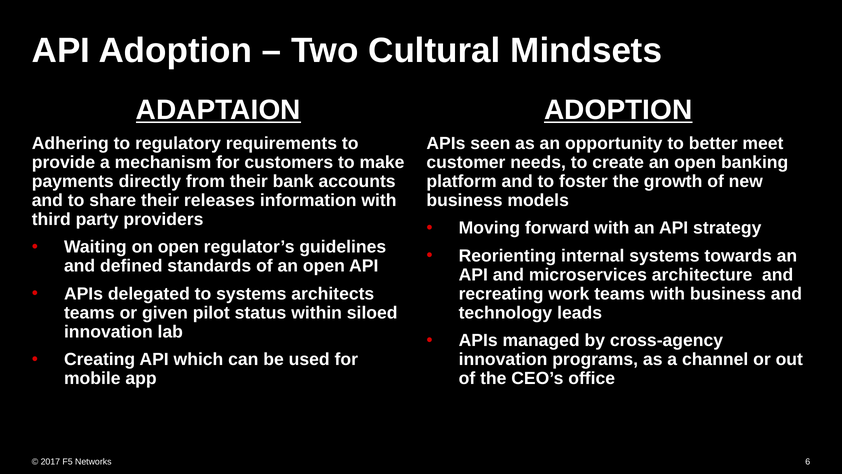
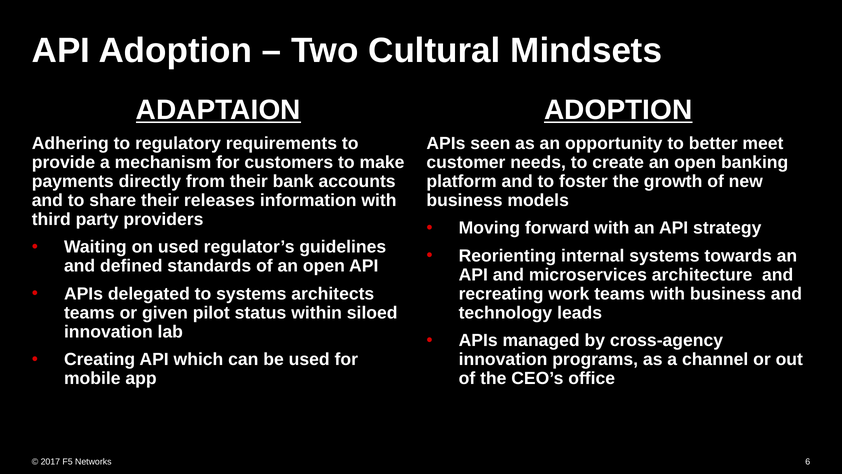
on open: open -> used (178, 247)
